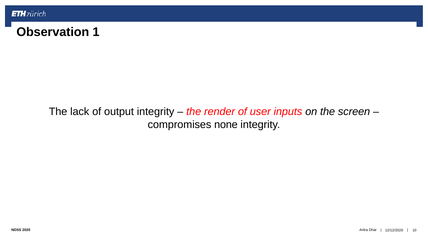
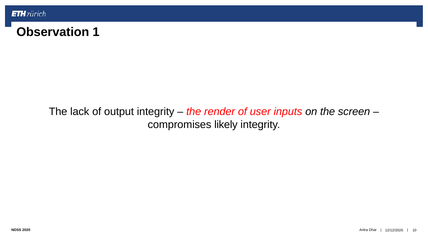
none: none -> likely (226, 124)
